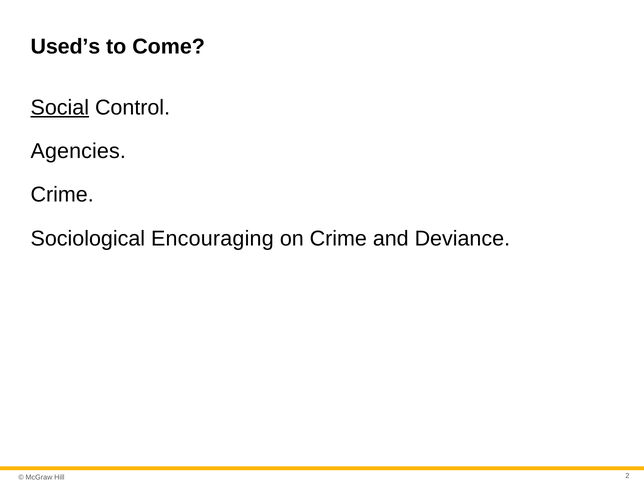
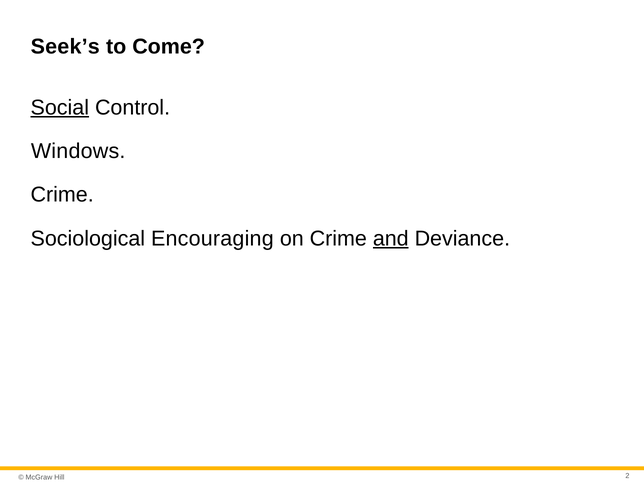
Used’s: Used’s -> Seek’s (65, 47)
Agencies: Agencies -> Windows (78, 151)
and underline: none -> present (391, 238)
